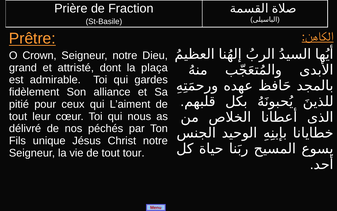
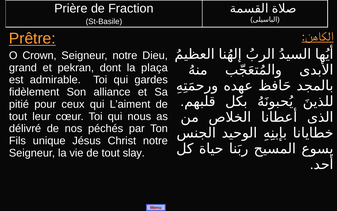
attristé: attristé -> pekran (76, 68)
tour: tour -> slay (134, 153)
